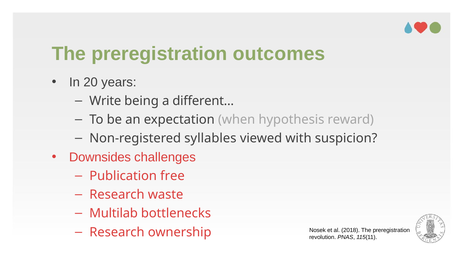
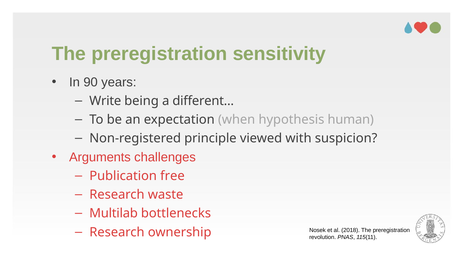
outcomes: outcomes -> sensitivity (279, 54)
20: 20 -> 90 (91, 82)
reward: reward -> human (351, 120)
syllables: syllables -> principle (210, 139)
Downsides: Downsides -> Arguments (100, 157)
